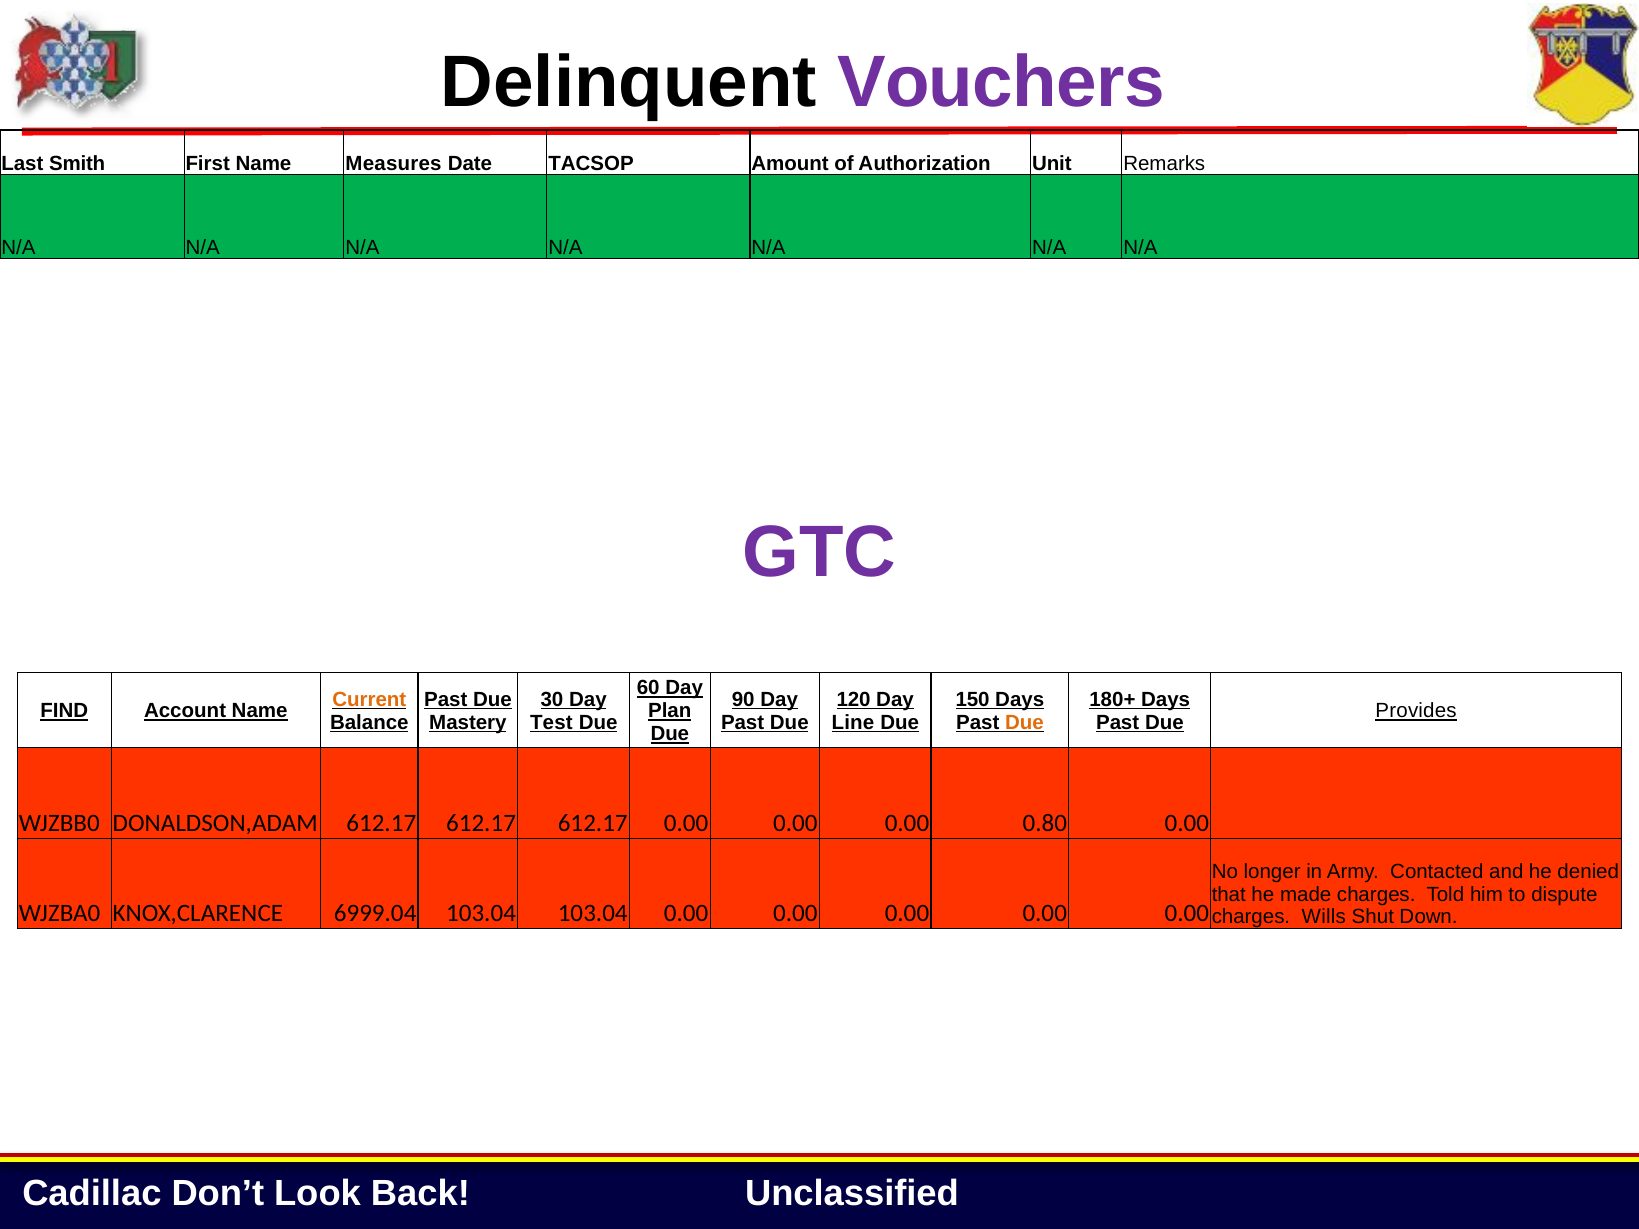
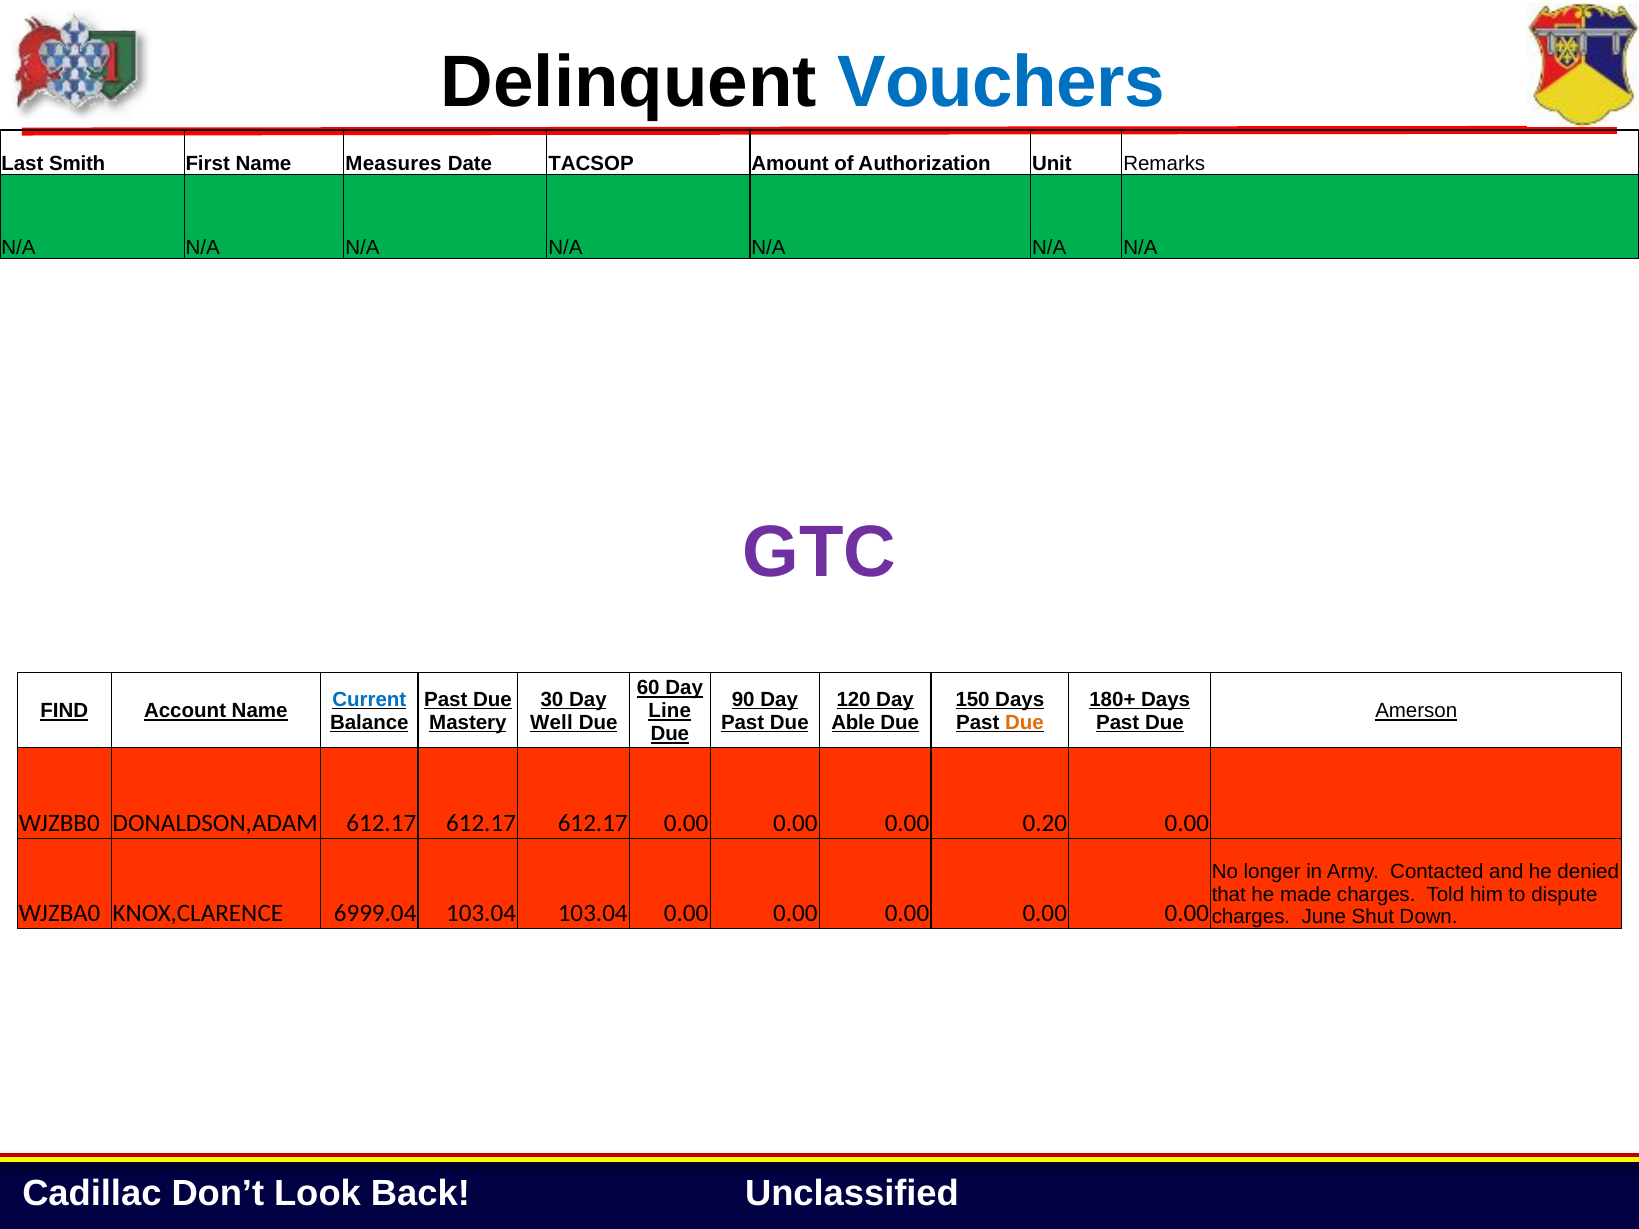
Vouchers colour: purple -> blue (1001, 82)
Current colour: orange -> blue (369, 700)
Plan: Plan -> Line (670, 711)
Provides: Provides -> Amerson (1416, 711)
Test: Test -> Well (551, 723)
Line: Line -> Able (853, 723)
0.80: 0.80 -> 0.20 (1045, 823)
Wills: Wills -> June (1324, 917)
